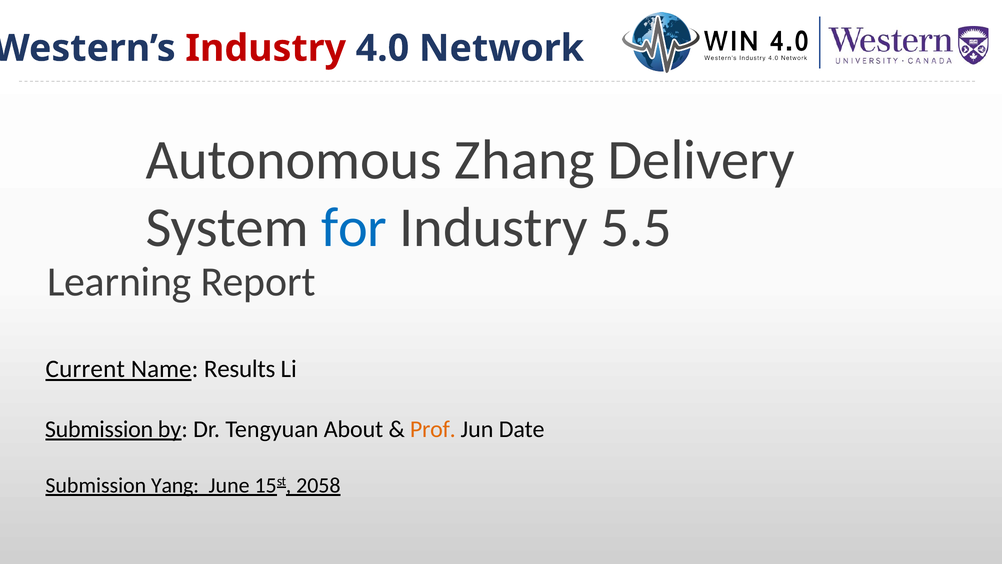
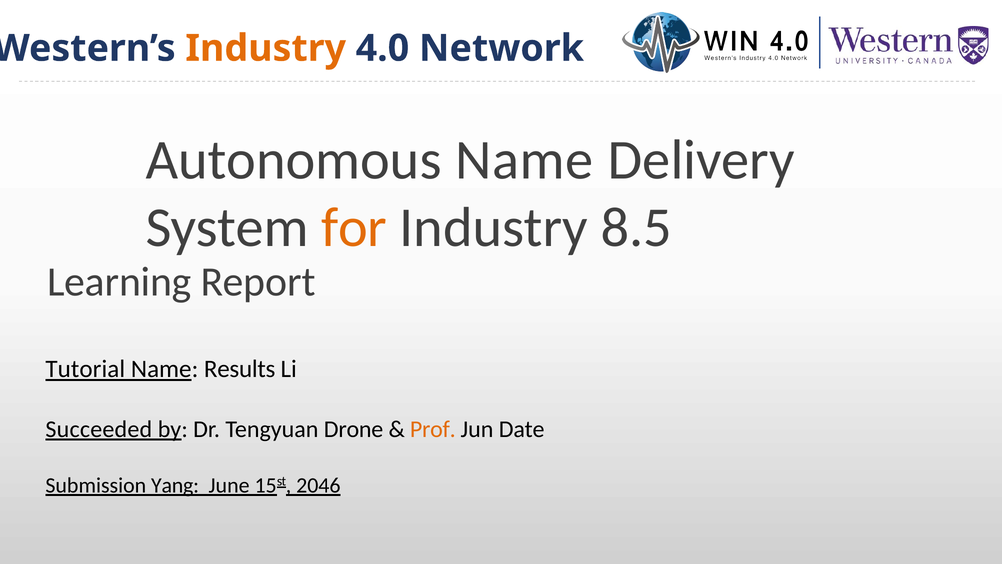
Industry colour: red -> orange (266, 48)
Autonomous Zhang: Zhang -> Name (524, 160)
for colour: blue -> orange (354, 227)
5.5: 5.5 -> 8.5 (636, 227)
Current: Current -> Tutorial (85, 369)
Submission: Submission -> Succeeded (99, 429)
About: About -> Drone (354, 429)
2058: 2058 -> 2046 (318, 485)
